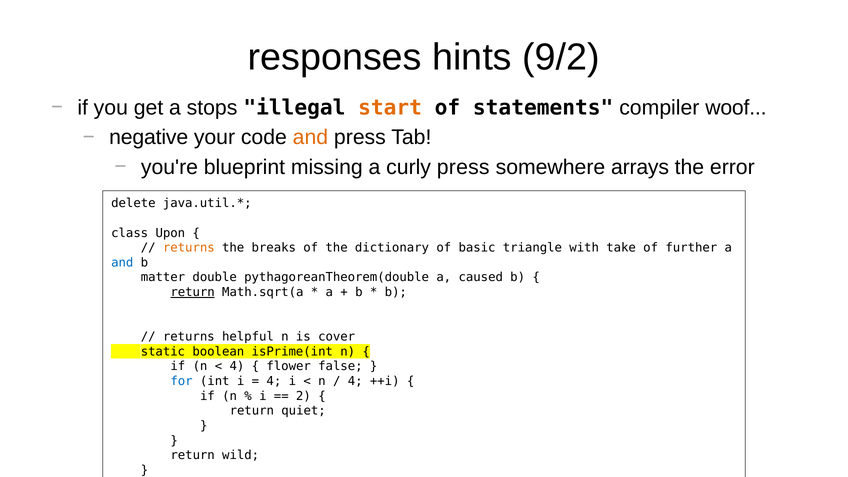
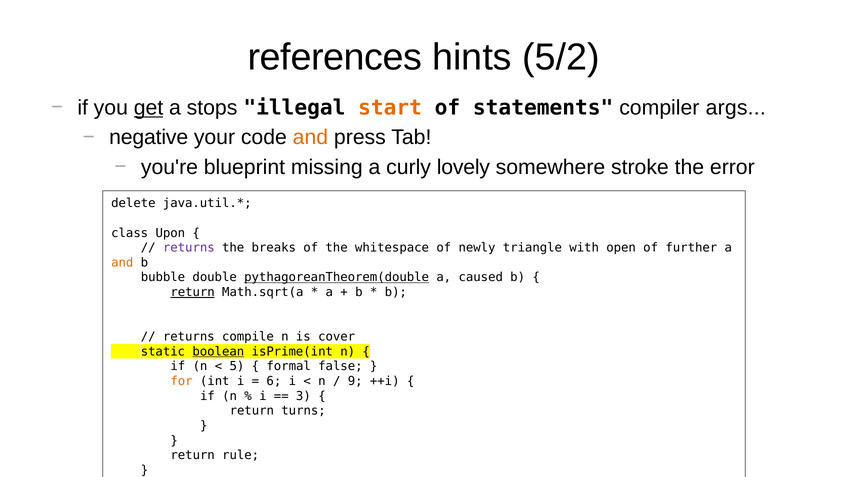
responses: responses -> references (335, 57)
9/2: 9/2 -> 5/2 (561, 57)
get underline: none -> present (149, 108)
woof: woof -> args (736, 108)
curly press: press -> lovely (463, 167)
arrays: arrays -> stroke (640, 167)
returns colour: orange -> purple (189, 248)
dictionary: dictionary -> whitespace (392, 248)
basic: basic -> newly (477, 248)
take: take -> open (621, 248)
and colour: blue -> orange (122, 263)
matter: matter -> bubble (163, 277)
pythagoreanTheorem(double underline: none -> present (337, 277)
helpful: helpful -> compile (248, 337)
boolean underline: none -> present (218, 352)
4: 4 -> 5 (237, 366)
flower: flower -> formal (289, 366)
for colour: blue -> orange (182, 381)
4: 4 -> 6 (274, 381)
4: 4 -> 9 (355, 381)
2: 2 -> 3 (303, 396)
quiet: quiet -> turns (304, 411)
wild: wild -> rule (241, 455)
